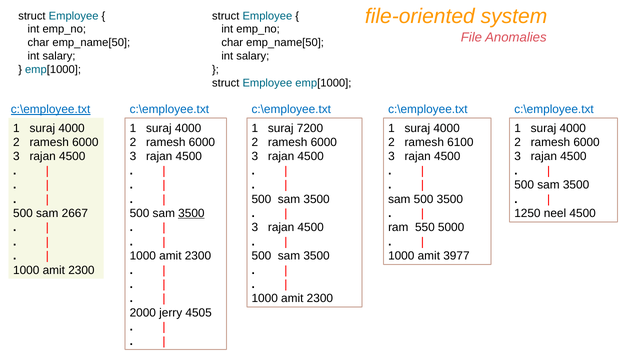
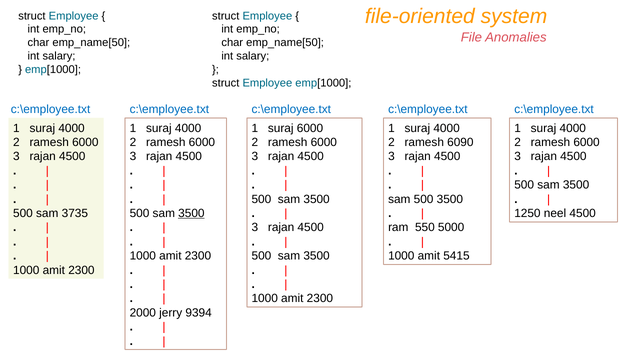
c:\employee.txt underline: present -> none (51, 109)
suraj 7200: 7200 -> 6000 (310, 128)
6100: 6100 -> 6090 (460, 142)
2667: 2667 -> 3735 (75, 213)
3977: 3977 -> 5415 (456, 256)
4505: 4505 -> 9394 (199, 313)
